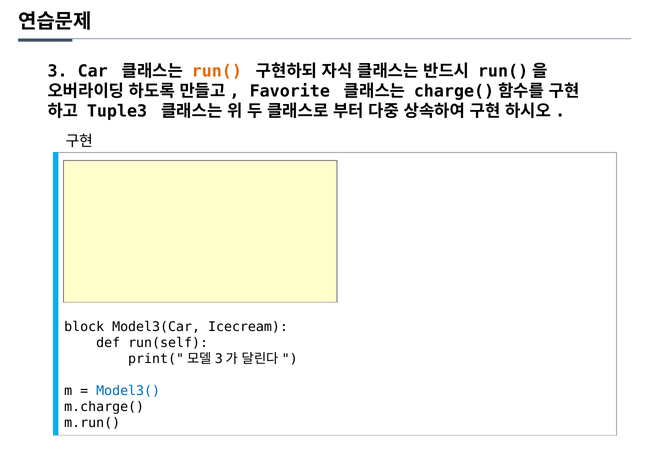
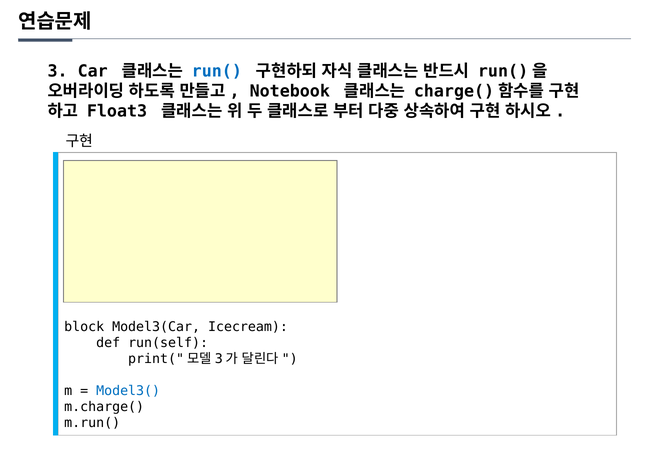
run( colour: orange -> blue (217, 71)
Favorite: Favorite -> Notebook (290, 91)
Tuple3: Tuple3 -> Float3 (117, 111)
